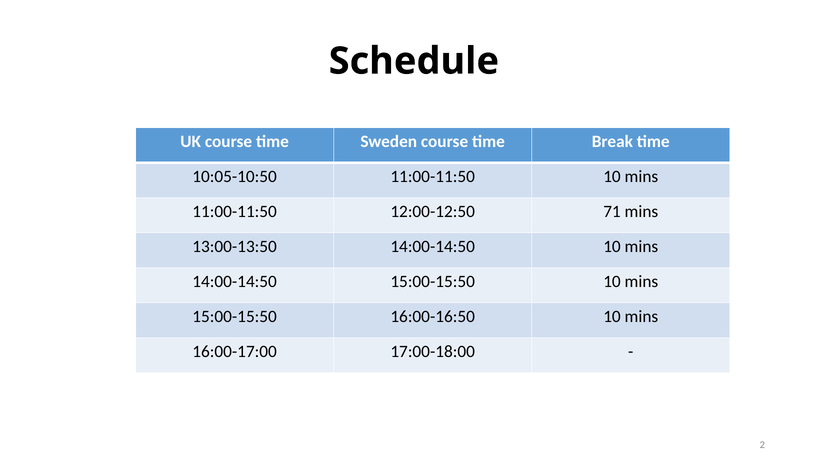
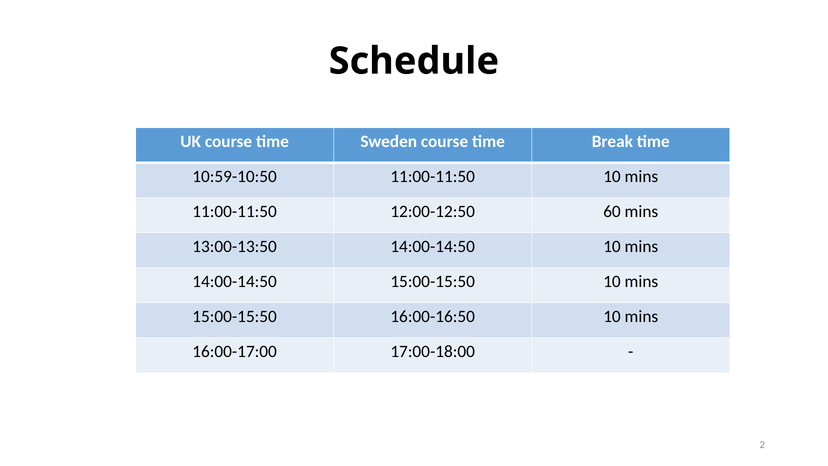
10:05-10:50: 10:05-10:50 -> 10:59-10:50 (235, 176)
71: 71 -> 60 (612, 211)
